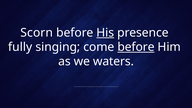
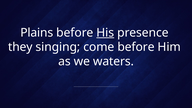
Scorn: Scorn -> Plains (37, 33)
fully: fully -> they (20, 47)
before underline: present -> none (136, 47)
